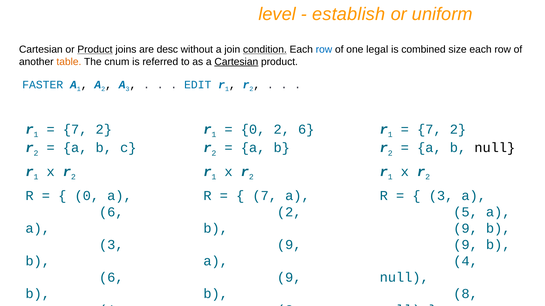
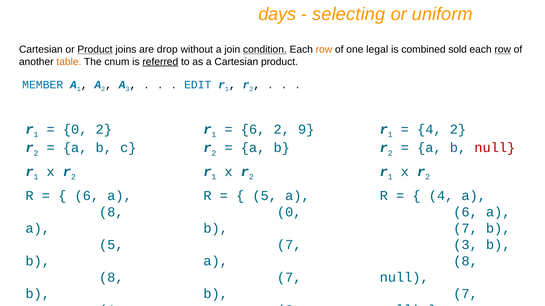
level: level -> days (277, 14)
establish: establish -> selecting (349, 14)
desc: desc -> drop (167, 50)
row colour: blue -> orange (324, 50)
size: size -> sold (458, 50)
row underline: none -> present (503, 50)
referred underline: none -> present (160, 62)
Cartesian underline: present -> none (236, 62)
FASTER: FASTER -> MEMBER (43, 85)
7: 7 -> 0 (75, 129)
0: 0 -> 6 (253, 129)
2 6: 6 -> 9 (306, 129)
7: 7 -> 4 (429, 129)
null colour: black -> red (495, 148)
0: 0 -> 6 (87, 196)
7: 7 -> 5 (265, 196)
3: 3 -> 4 (441, 196)
6: 6 -> 8 (111, 212)
2: 2 -> 0 (289, 212)
5: 5 -> 6 (466, 212)
9: 9 -> 7 (466, 229)
3: 3 -> 5 (111, 245)
9: 9 -> 7 (289, 245)
9: 9 -> 3 (466, 245)
4: 4 -> 8 (466, 262)
6: 6 -> 8 (111, 278)
9: 9 -> 7 (289, 278)
8: 8 -> 7 (466, 294)
